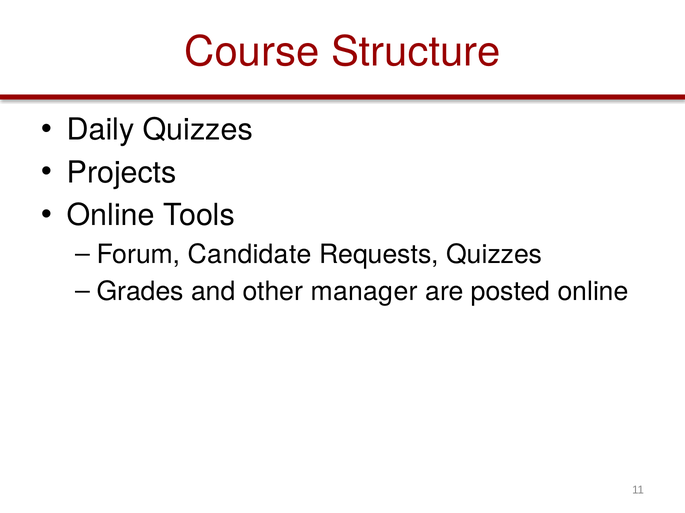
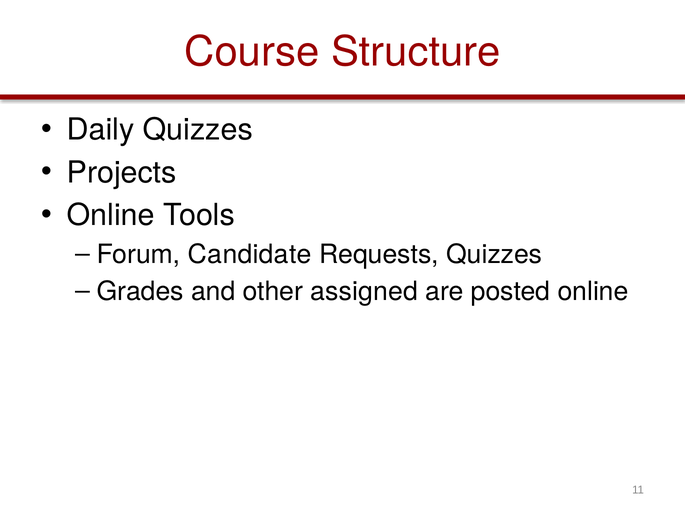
manager: manager -> assigned (364, 292)
